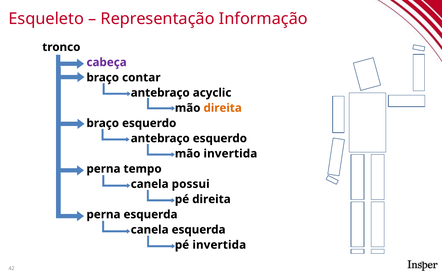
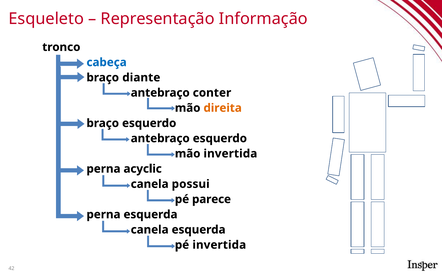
cabeça colour: purple -> blue (107, 62)
contar: contar -> diante (141, 78)
acyclic: acyclic -> conter (212, 93)
tempo: tempo -> acyclic (143, 169)
pé direita: direita -> parece (212, 199)
